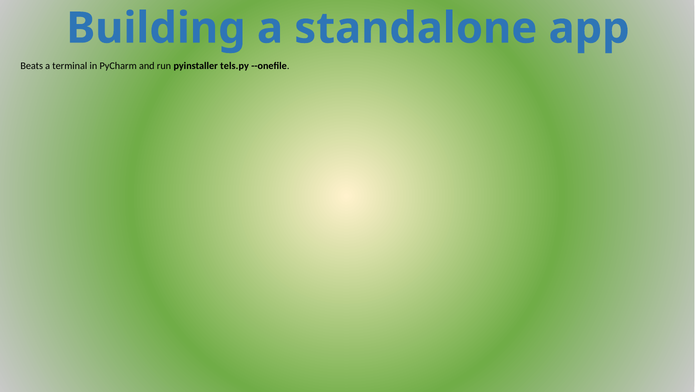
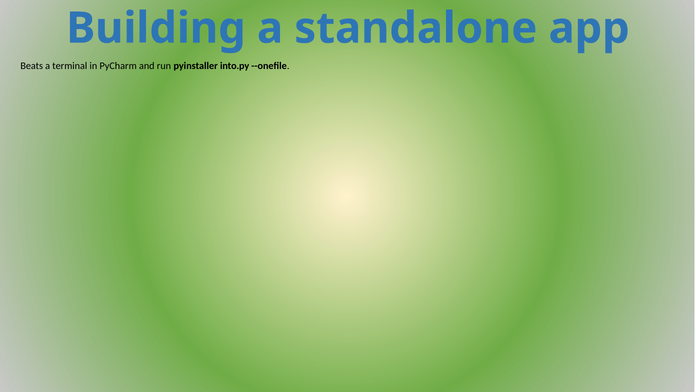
tels.py: tels.py -> into.py (235, 66)
